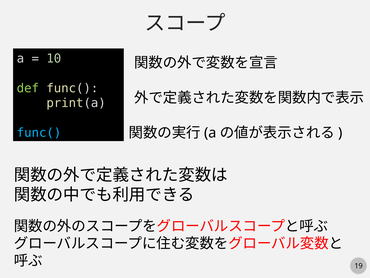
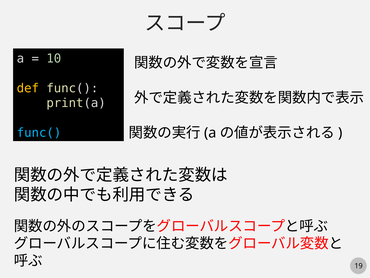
def colour: light green -> yellow (28, 88)
